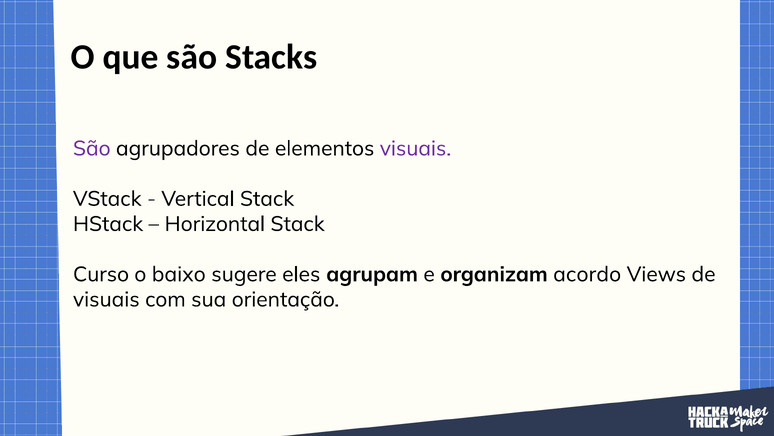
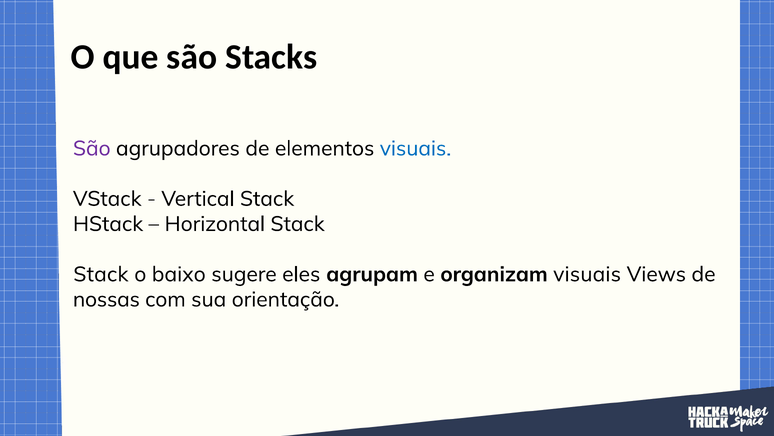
visuais colour: purple -> blue (415, 148)
Curso: Curso -> Stack (101, 274)
organizam acordo: acordo -> visuais (587, 274)
visuais: visuais -> nossas (106, 299)
